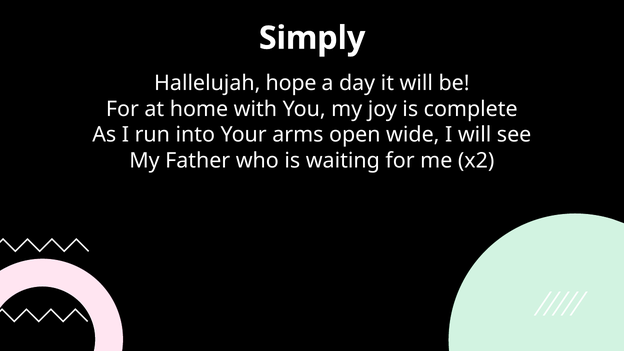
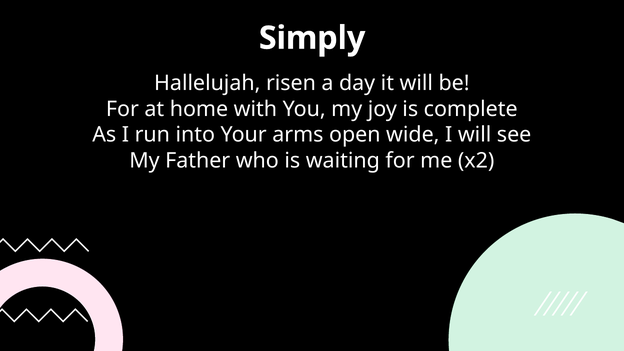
hope: hope -> risen (291, 83)
